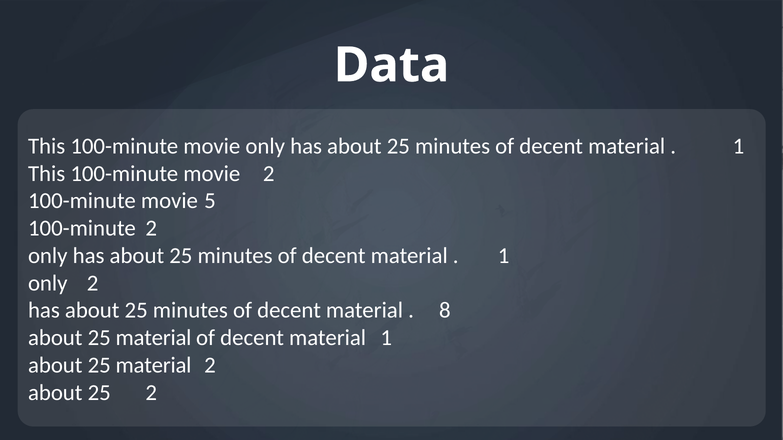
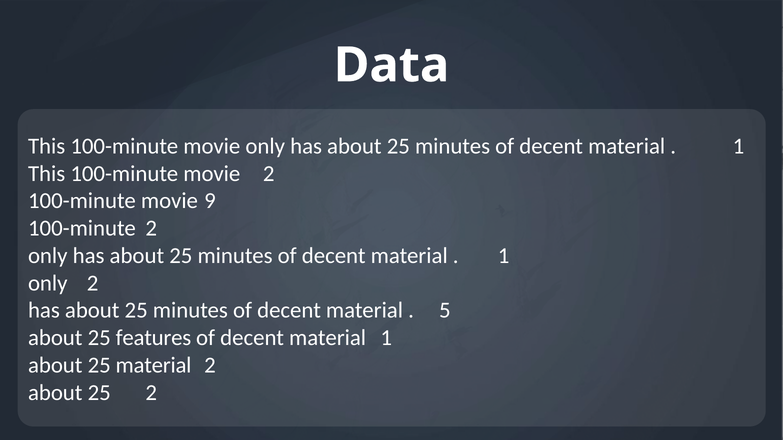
5: 5 -> 9 (210, 201)
8: 8 -> 5 (445, 311)
material: material -> features (154, 338)
